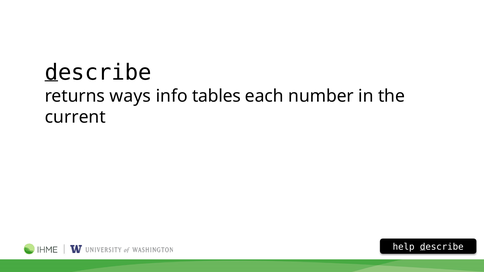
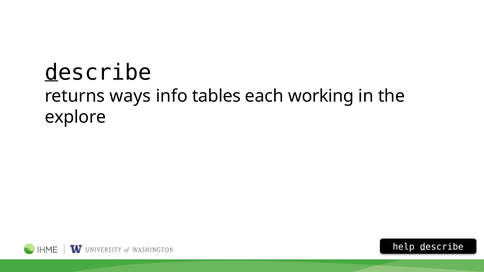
number: number -> working (321, 96)
current: current -> explore (75, 117)
